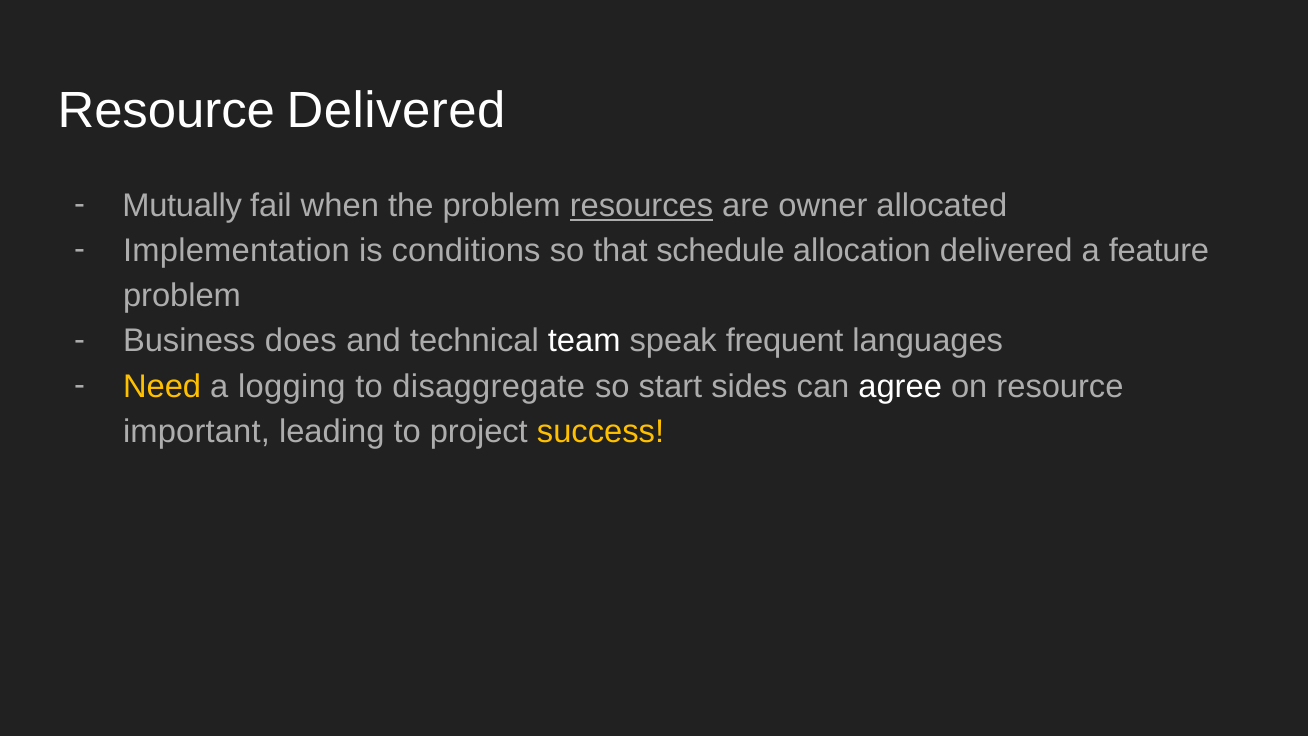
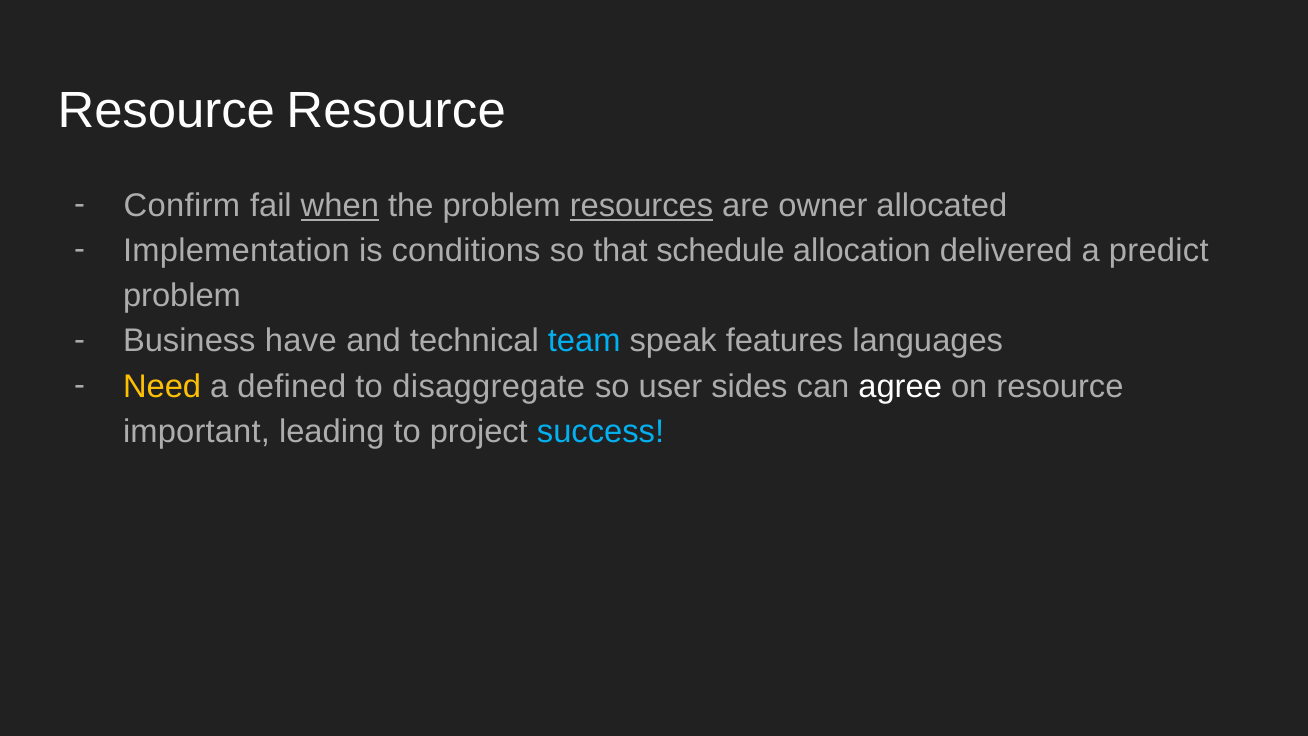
Resource Delivered: Delivered -> Resource (396, 111)
Mutually: Mutually -> Confirm (182, 206)
when underline: none -> present (340, 206)
feature: feature -> predict (1159, 251)
does: does -> have (301, 341)
team colour: white -> light blue (584, 341)
frequent: frequent -> features (785, 341)
logging: logging -> defined (292, 386)
start: start -> user (670, 386)
success colour: yellow -> light blue (601, 431)
